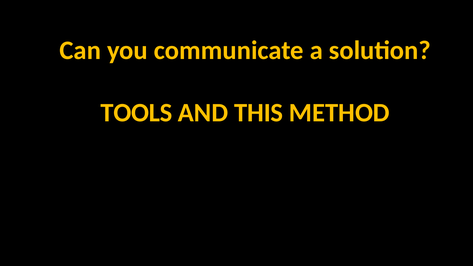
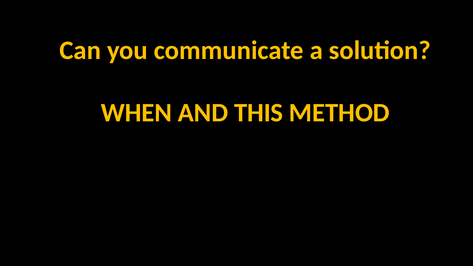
TOOLS: TOOLS -> WHEN (136, 113)
